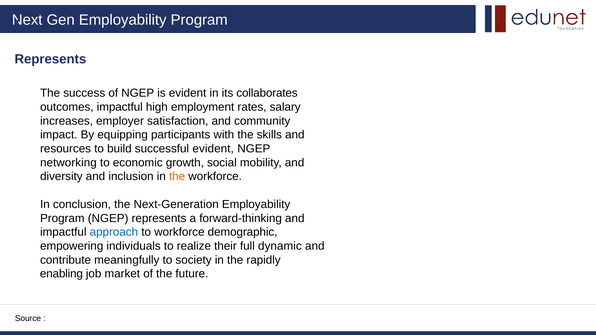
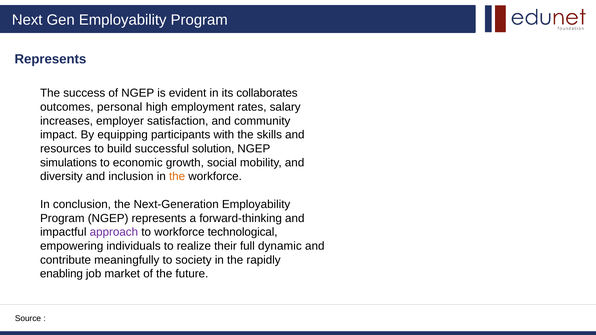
outcomes impactful: impactful -> personal (120, 107)
successful evident: evident -> solution (213, 149)
networking: networking -> simulations (68, 163)
approach colour: blue -> purple (114, 232)
demographic: demographic -> technological (243, 232)
